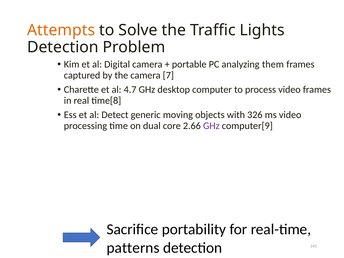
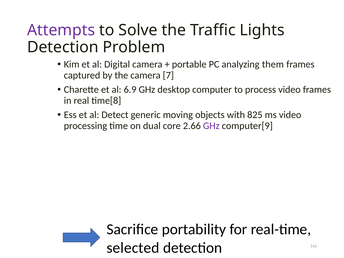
Attempts colour: orange -> purple (61, 30)
4.7: 4.7 -> 6.9 (130, 90)
326: 326 -> 825 (255, 115)
patterns: patterns -> selected (133, 248)
